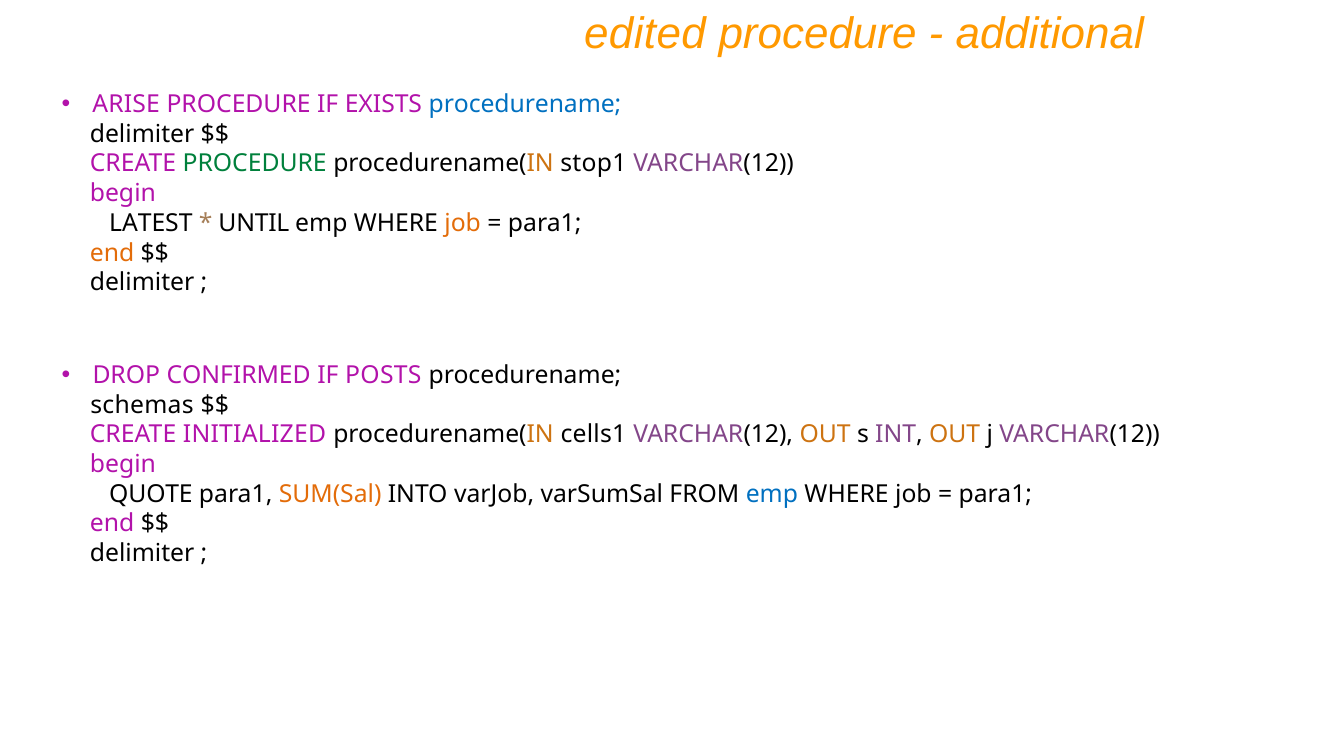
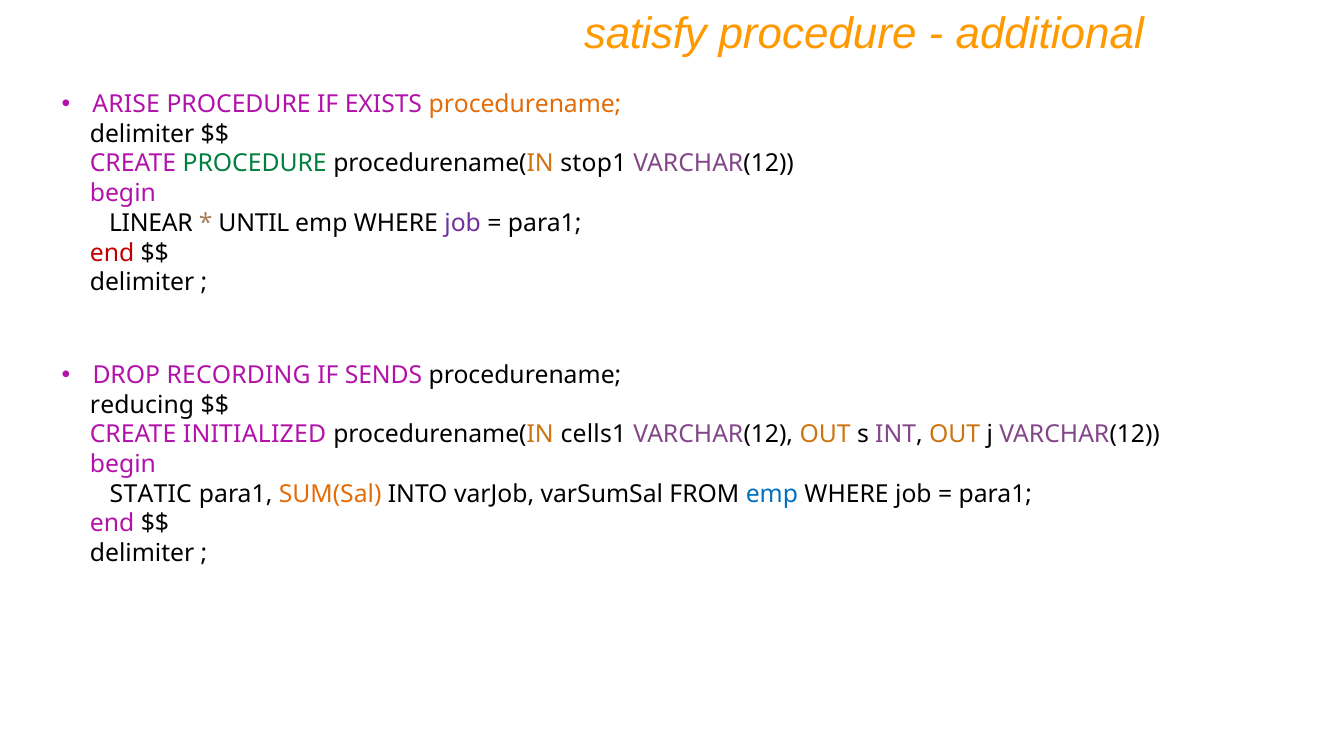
edited: edited -> satisfy (645, 34)
procedurename colour: blue -> orange (525, 104)
LATEST: LATEST -> LINEAR (151, 223)
job colour: orange -> purple (463, 223)
end colour: orange -> red (112, 253)
CONFIRMED: CONFIRMED -> RECORDING (239, 375)
POSTS: POSTS -> SENDS (383, 375)
schemas: schemas -> reducing (142, 405)
QUOTE: QUOTE -> STATIC (151, 494)
